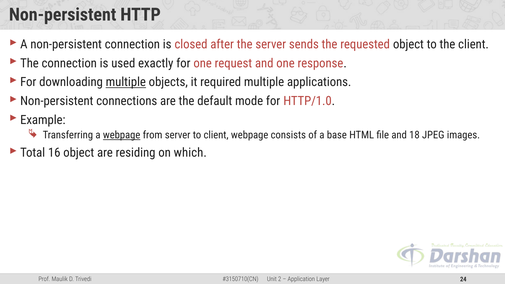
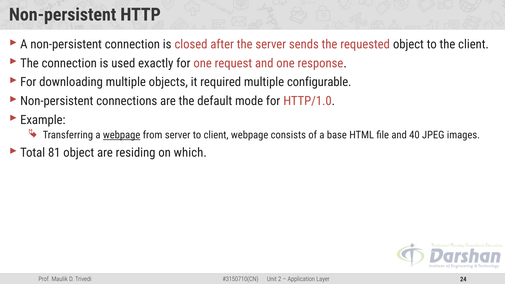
multiple underline: present -> none (126, 82)
applications: applications -> configurable (319, 82)
18: 18 -> 40 (414, 135)
16: 16 -> 81 (54, 153)
